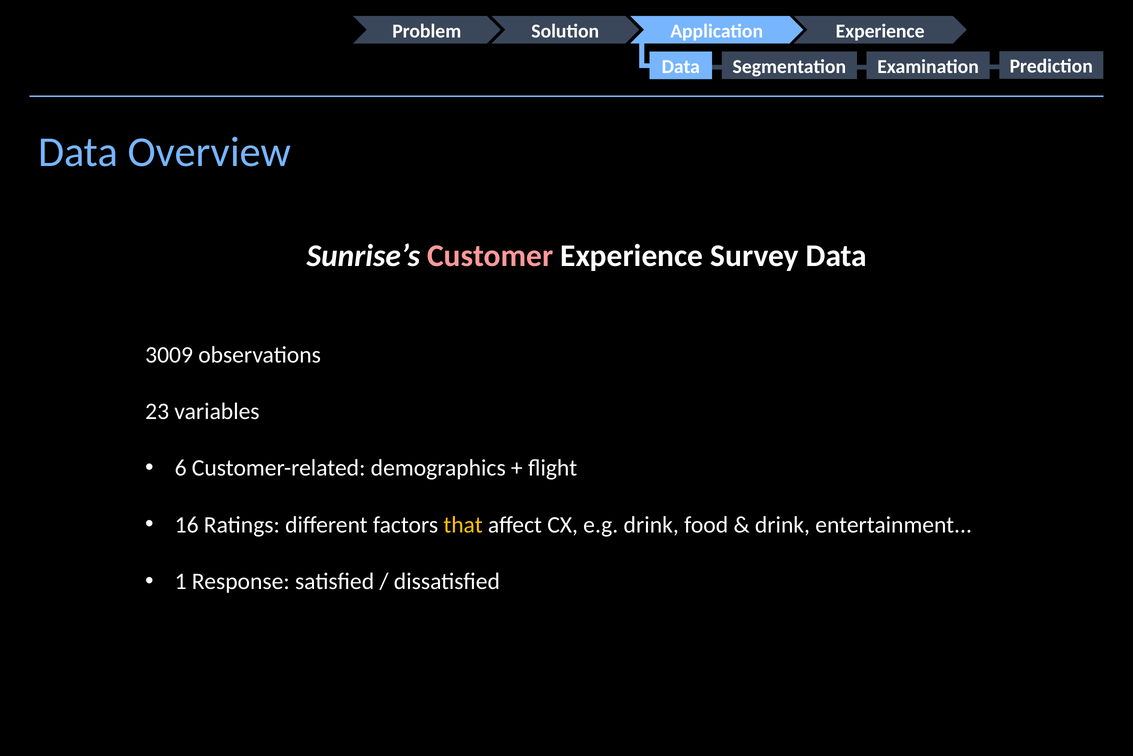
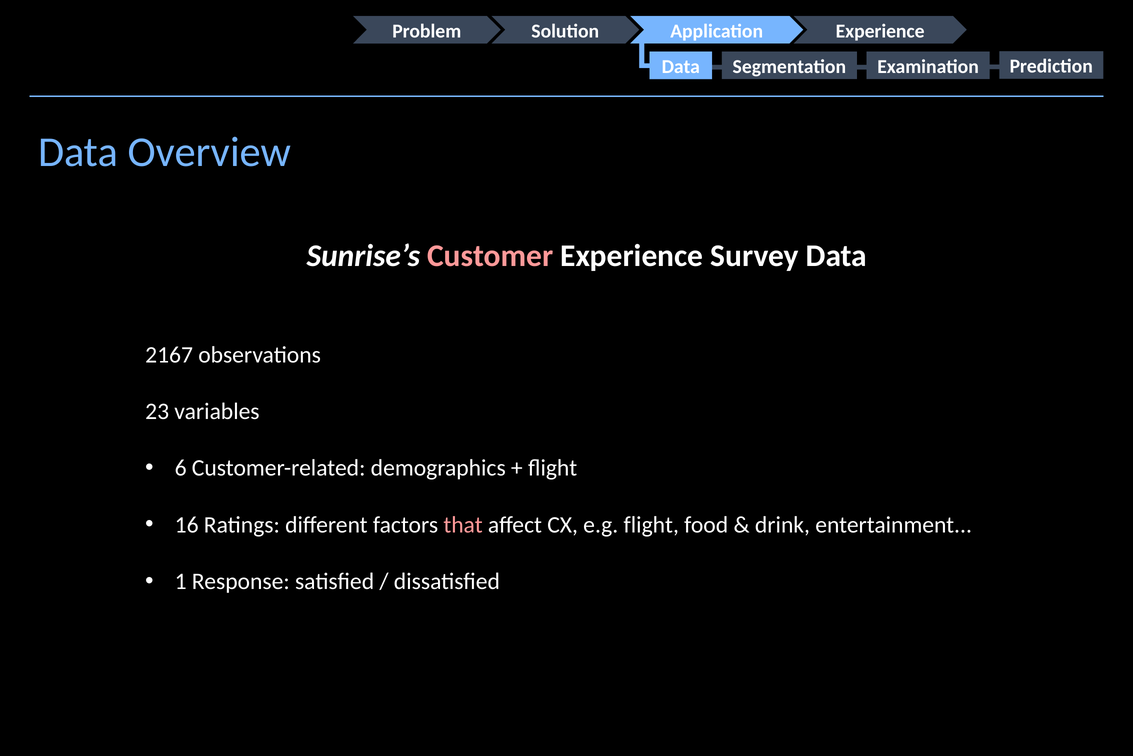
3009: 3009 -> 2167 (169, 354)
that colour: yellow -> pink (463, 524)
e.g drink: drink -> flight (651, 524)
